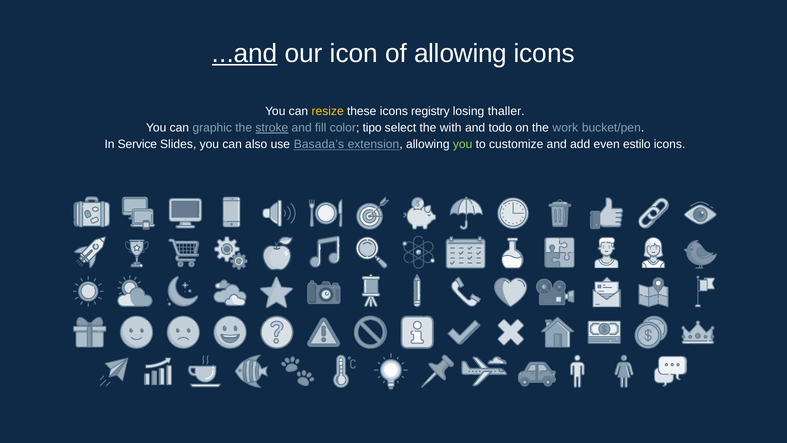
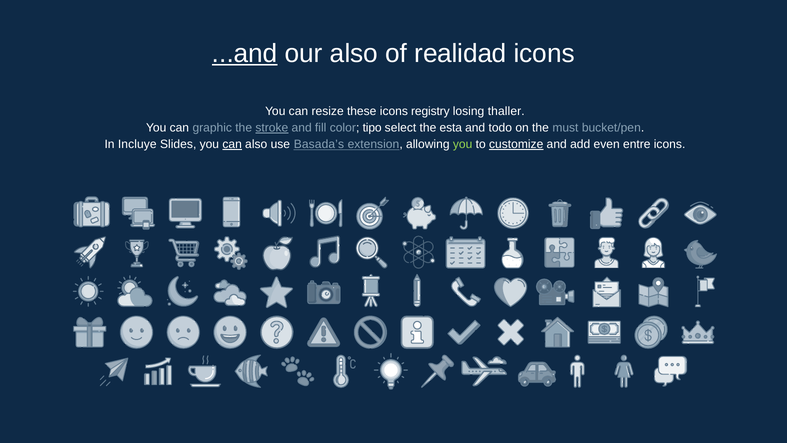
our icon: icon -> also (354, 53)
of allowing: allowing -> realidad (460, 53)
resize colour: yellow -> white (328, 111)
with: with -> esta (451, 128)
work: work -> must (565, 128)
Service: Service -> Incluye (137, 144)
can underline: none -> present (232, 144)
customize underline: none -> present (516, 144)
estilo: estilo -> entre (637, 144)
